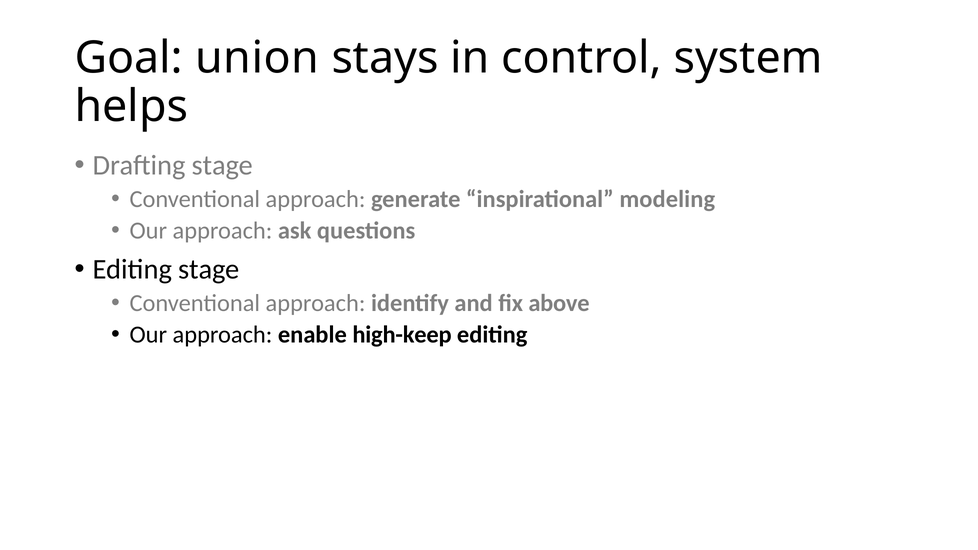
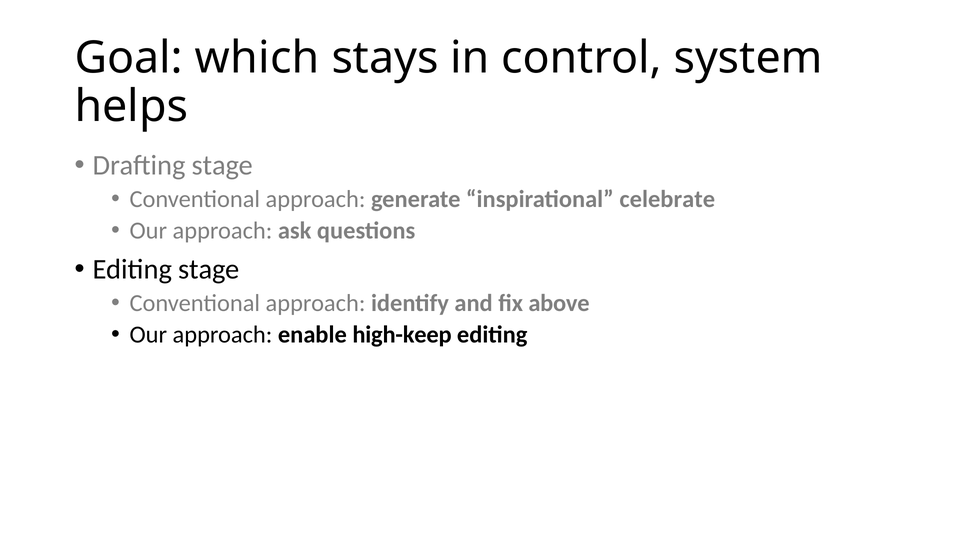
union: union -> which (257, 58)
modeling: modeling -> celebrate (667, 199)
